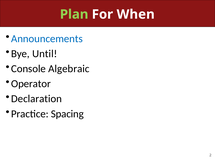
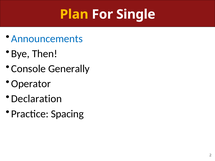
Plan colour: light green -> yellow (74, 14)
When: When -> Single (136, 14)
Until: Until -> Then (45, 54)
Algebraic: Algebraic -> Generally (69, 69)
